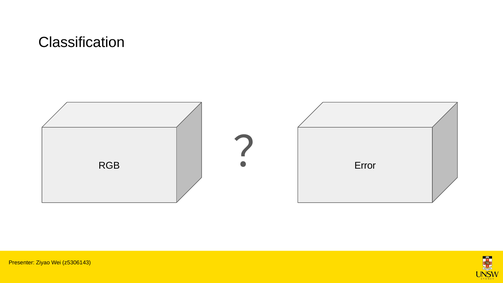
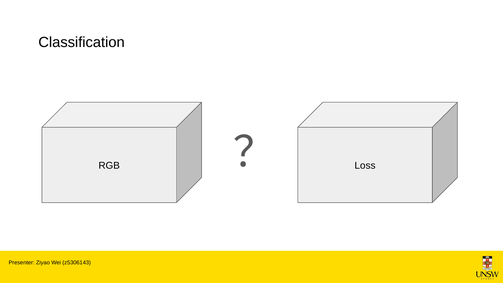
Error: Error -> Loss (365, 166)
